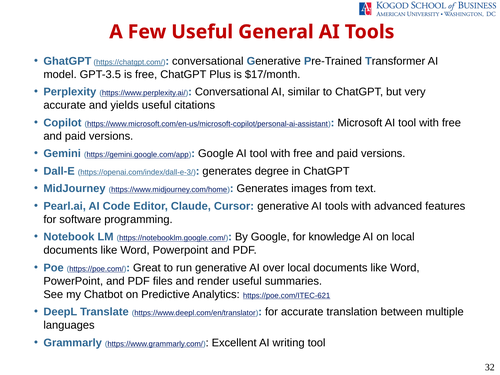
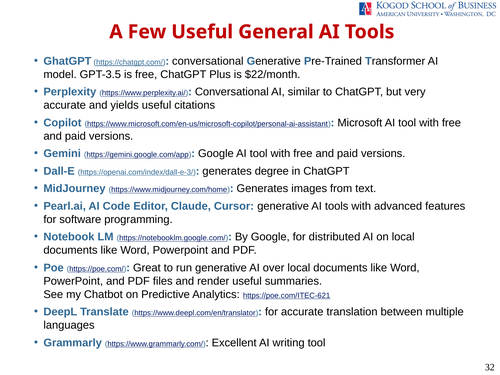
$17/month: $17/month -> $22/month (273, 74)
knowledge: knowledge -> distributed (335, 237)
